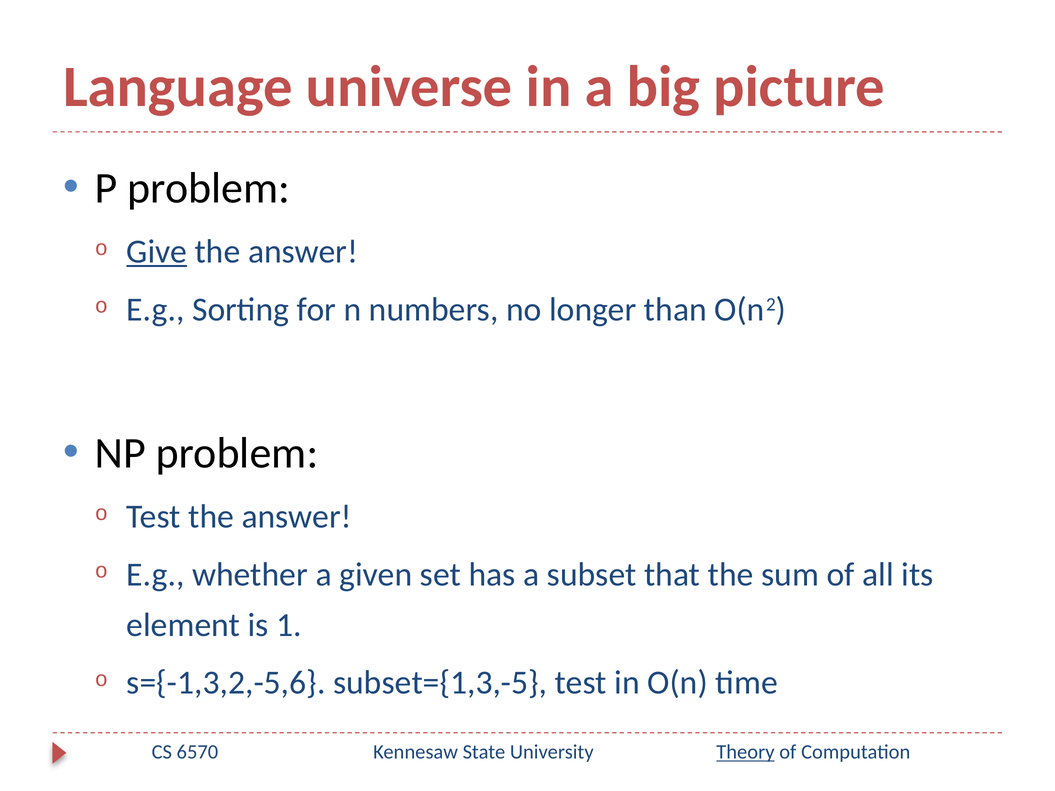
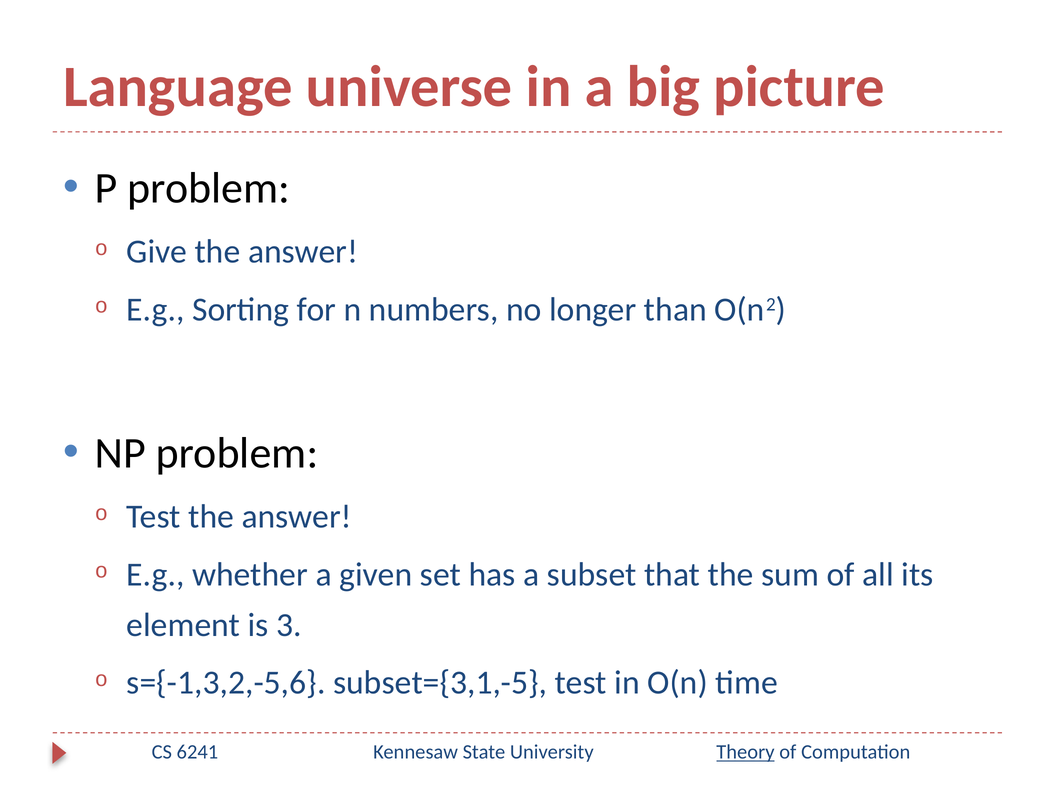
Give underline: present -> none (157, 252)
1: 1 -> 3 (289, 625)
subset={1,3,-5: subset={1,3,-5 -> subset={3,1,-5 (440, 683)
6570: 6570 -> 6241 (197, 752)
